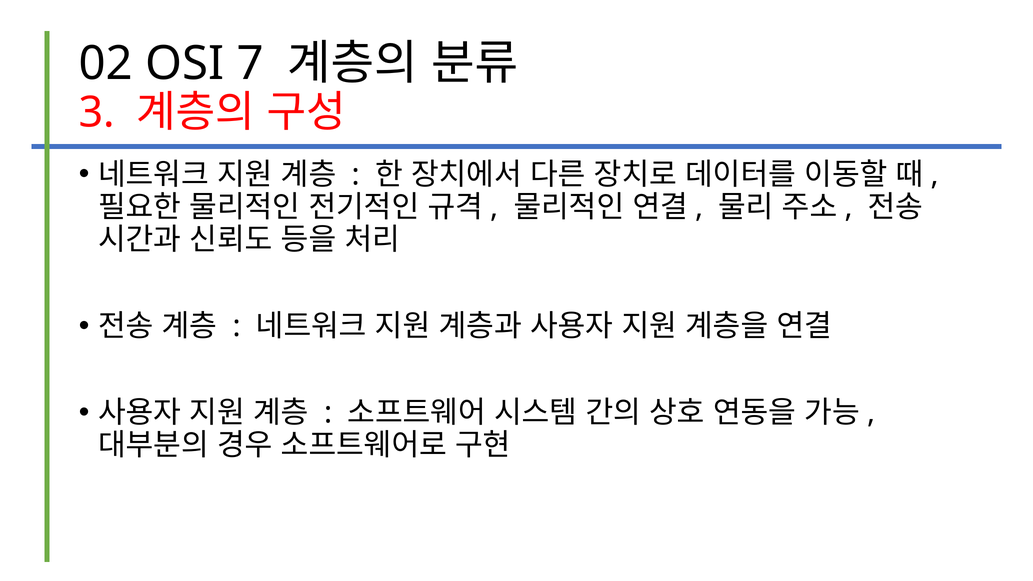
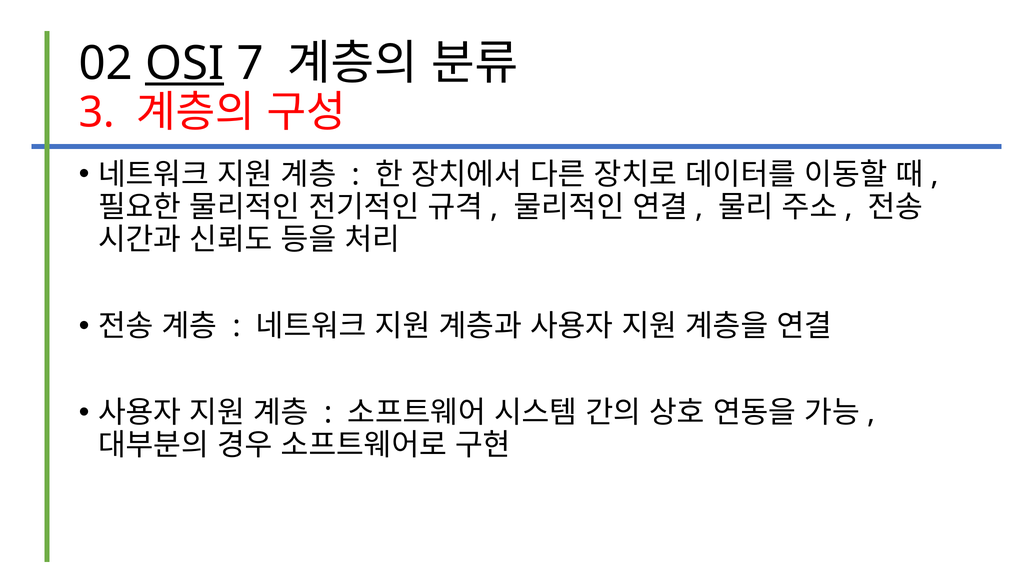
OSI underline: none -> present (185, 64)
